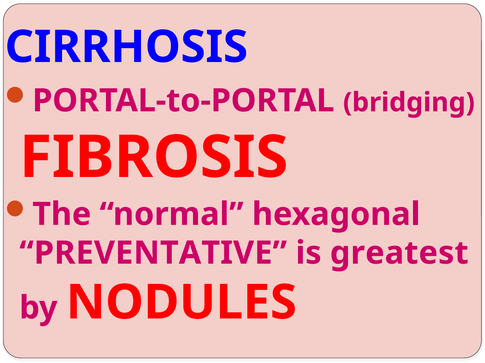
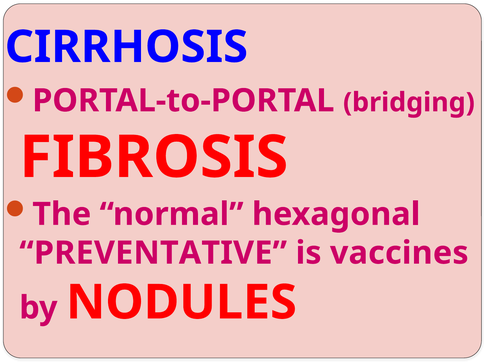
greatest: greatest -> vaccines (399, 253)
